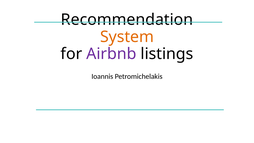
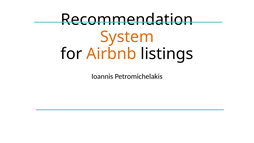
Airbnb colour: purple -> orange (111, 54)
